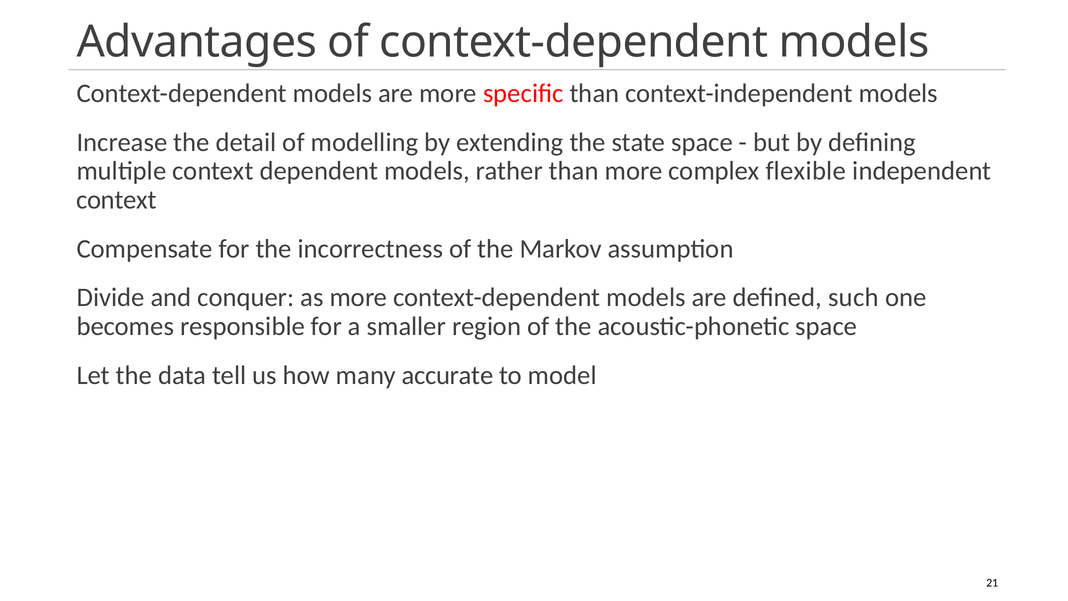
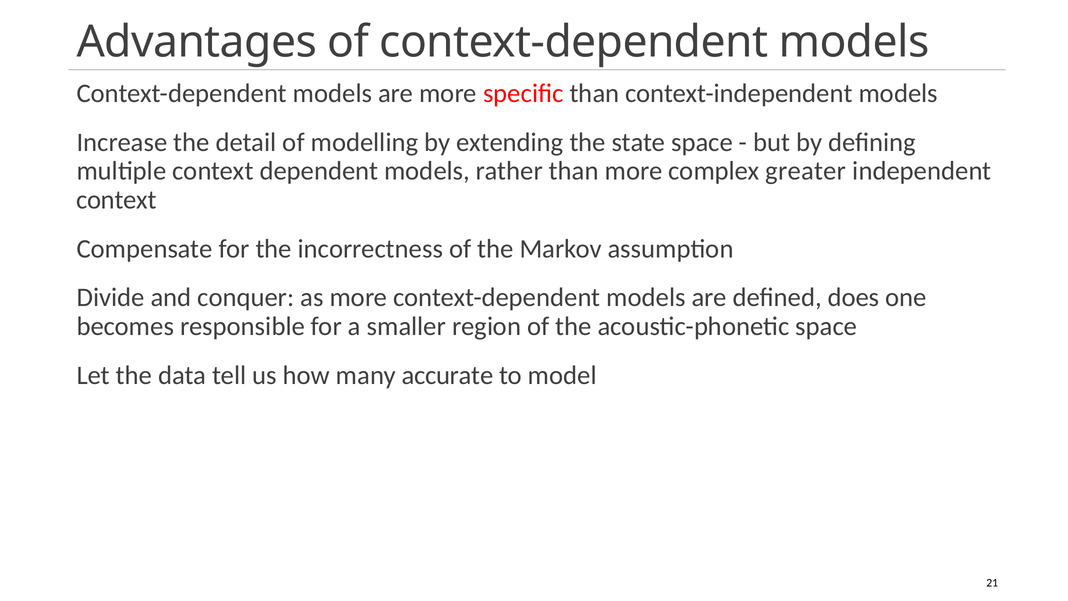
flexible: flexible -> greater (806, 171)
such: such -> does (854, 298)
